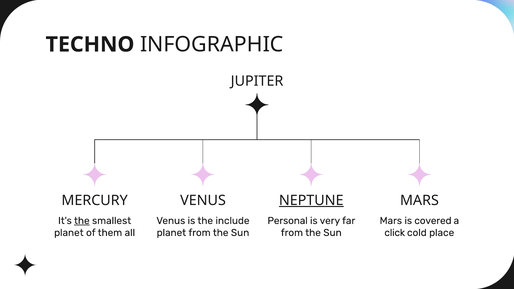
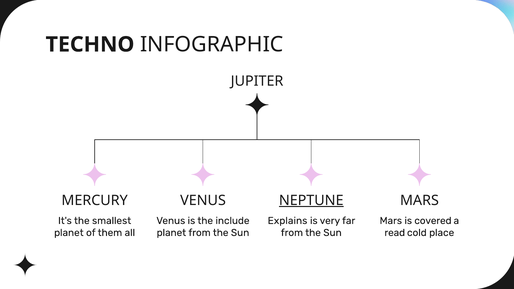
the underline: present -> none (82, 221)
Personal: Personal -> Explains (288, 221)
click: click -> read (395, 233)
